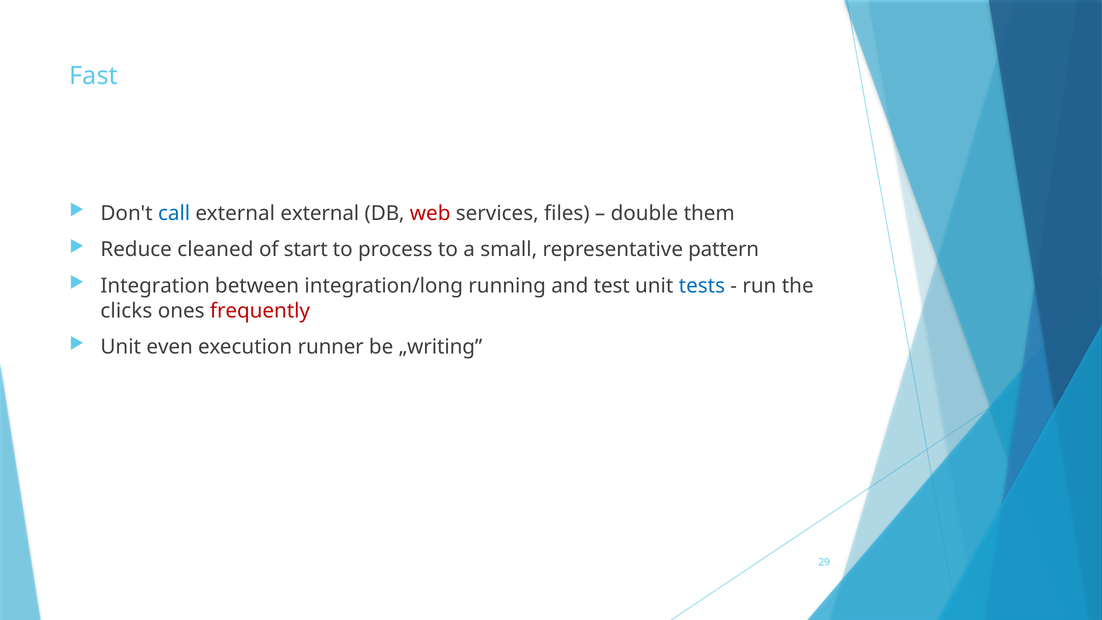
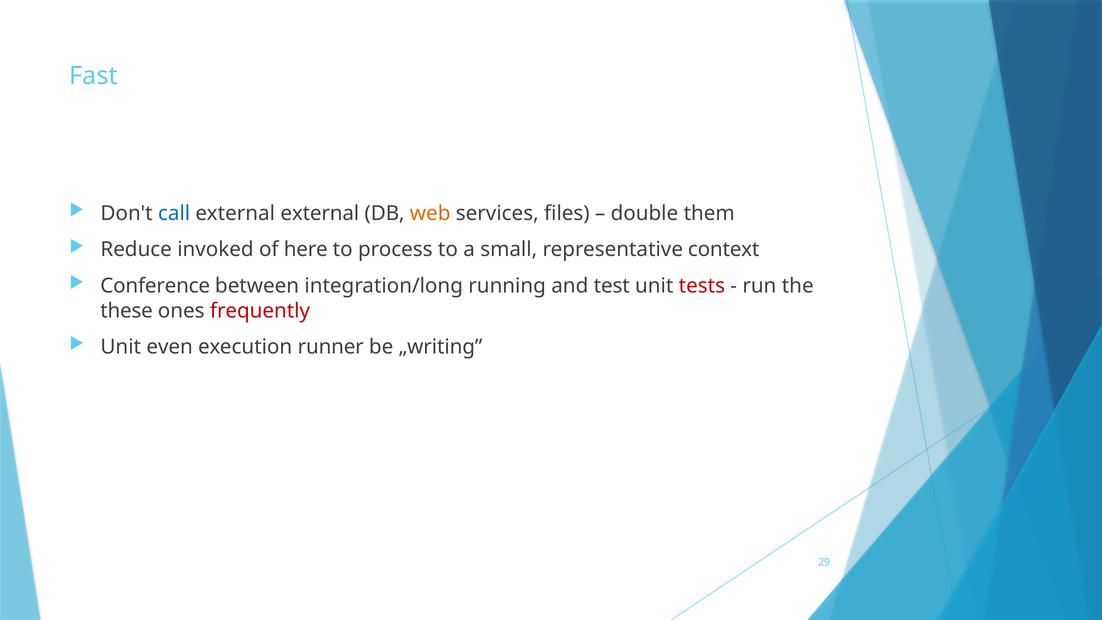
web colour: red -> orange (430, 213)
cleaned: cleaned -> invoked (215, 250)
start: start -> here (306, 250)
pattern: pattern -> context (724, 250)
Integration: Integration -> Conference (155, 286)
tests colour: blue -> red (702, 286)
clicks: clicks -> these (127, 311)
